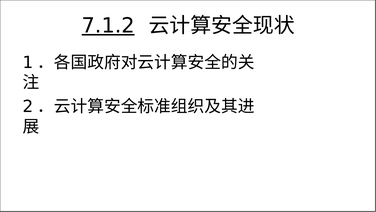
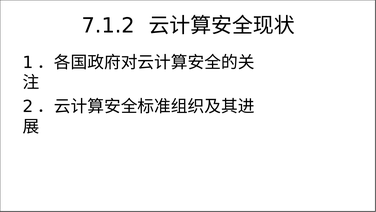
7.1.2 underline: present -> none (108, 26)
